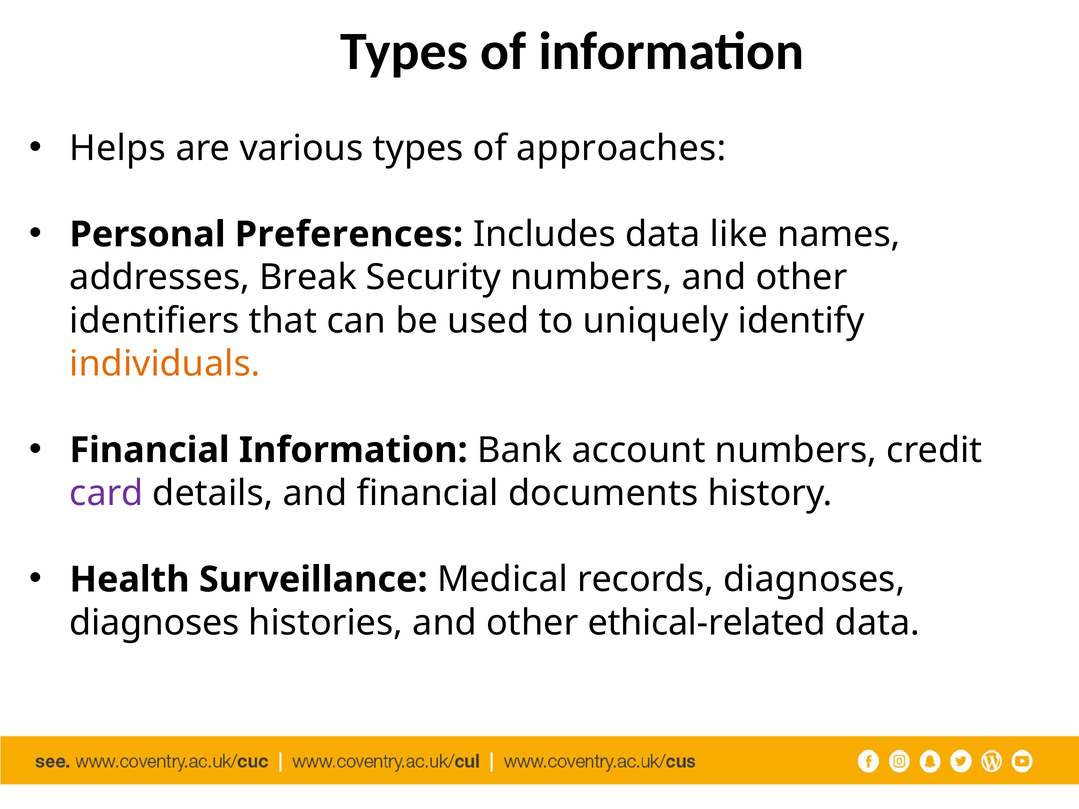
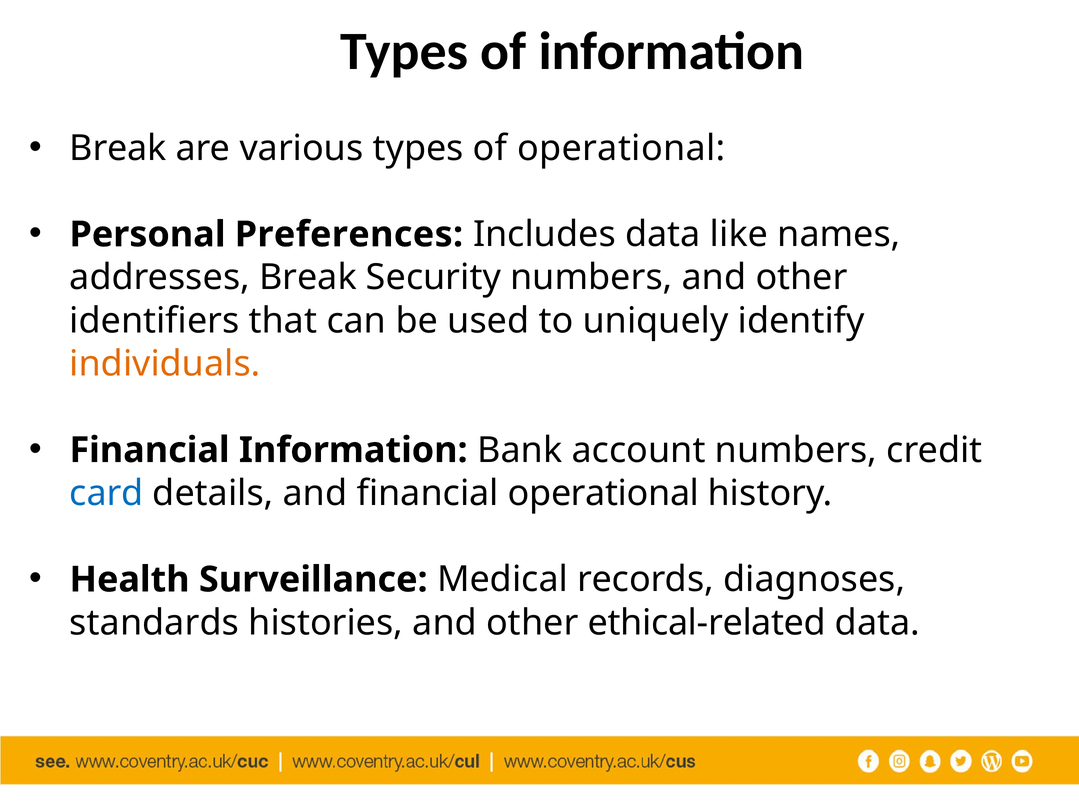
Helps: Helps -> Break (118, 148)
of approaches: approaches -> operational (621, 148)
card colour: purple -> blue (106, 493)
financial documents: documents -> operational (604, 493)
diagnoses: diagnoses -> standards (154, 623)
